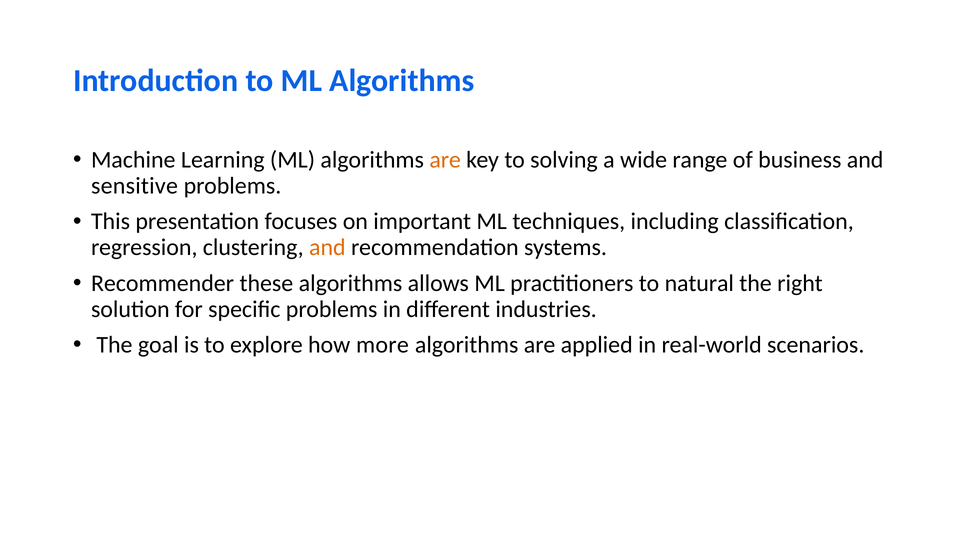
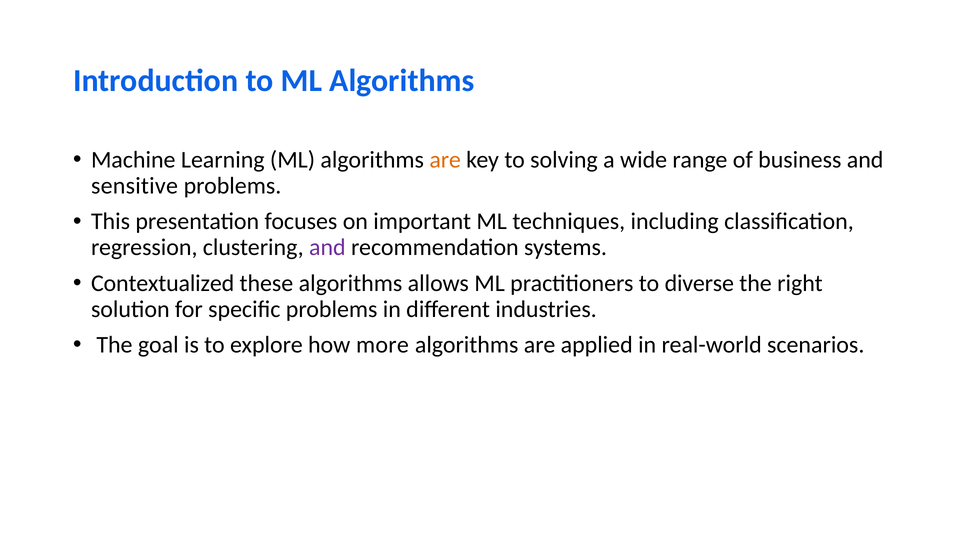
and colour: orange -> purple (327, 247)
Recommender: Recommender -> Contextualized (163, 283)
natural: natural -> diverse (699, 283)
